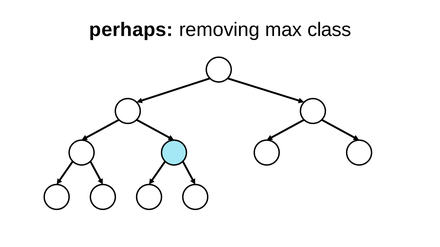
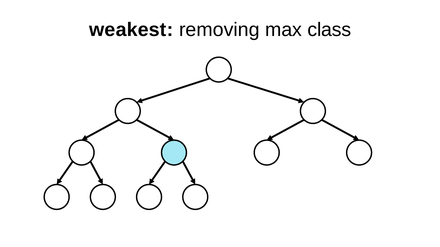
perhaps: perhaps -> weakest (131, 30)
